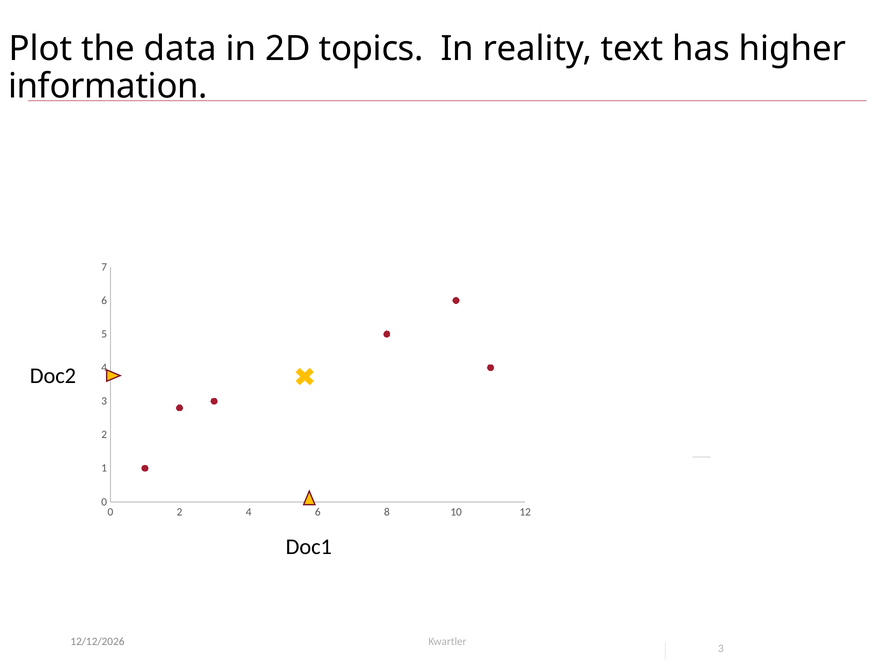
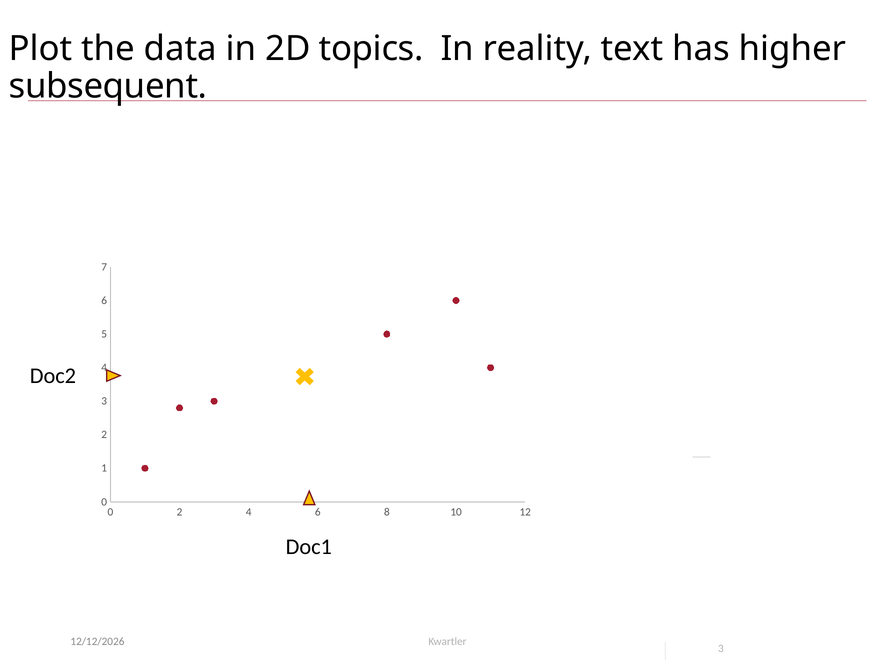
information: information -> subsequent (108, 86)
